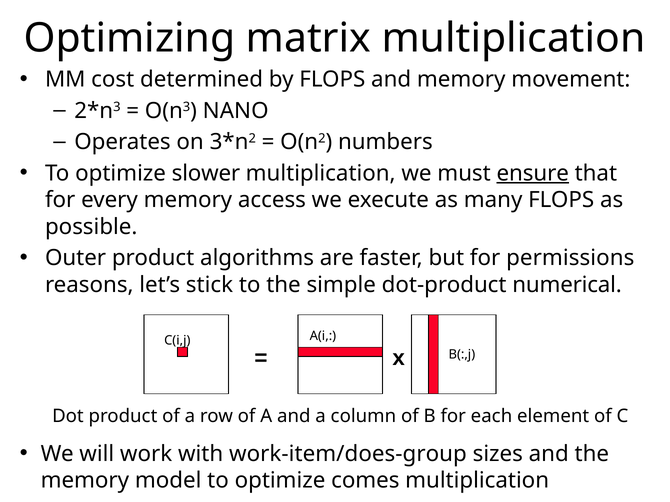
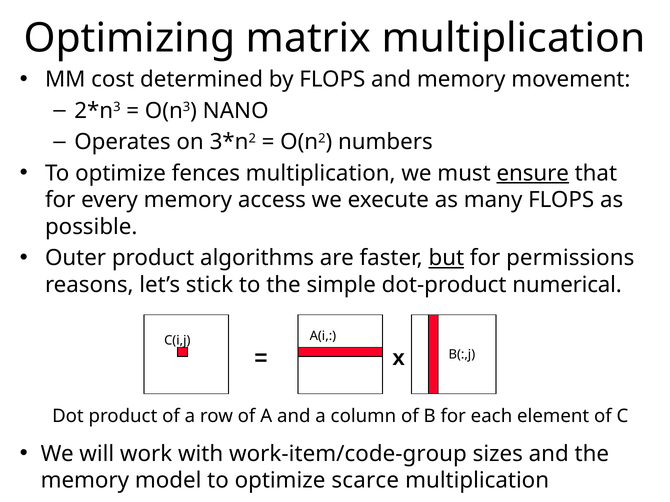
slower: slower -> fences (206, 173)
but underline: none -> present (446, 258)
work-item/does-group: work-item/does-group -> work-item/code-group (348, 454)
comes: comes -> scarce (365, 481)
